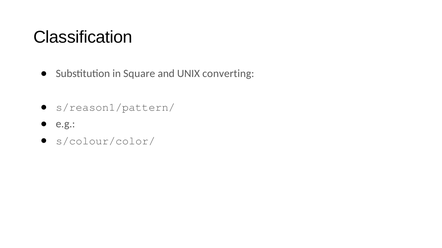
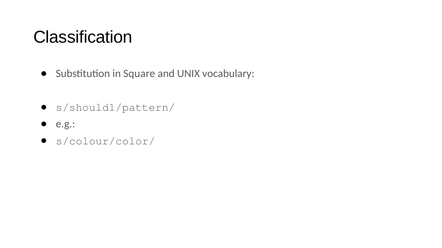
converting: converting -> vocabulary (228, 74)
s/reason1/pattern/: s/reason1/pattern/ -> s/should1/pattern/ (115, 107)
